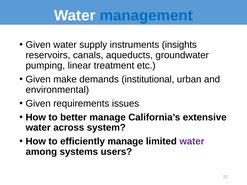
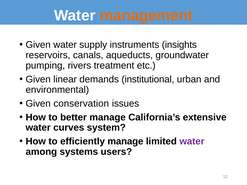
management colour: blue -> orange (146, 15)
linear: linear -> rivers (79, 66)
make: make -> linear (65, 79)
requirements: requirements -> conservation (81, 104)
across: across -> curves (69, 128)
